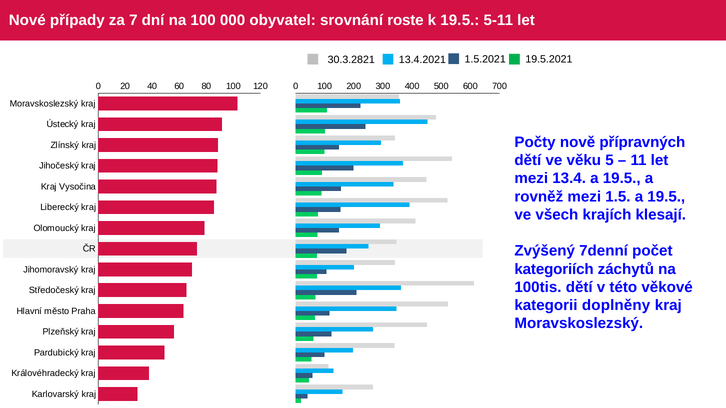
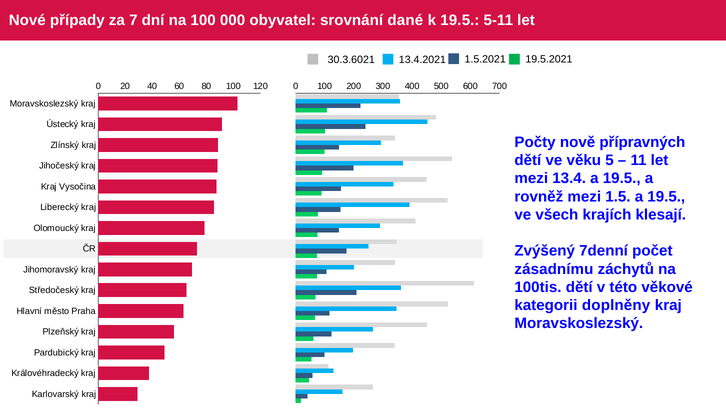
roste: roste -> dané (405, 20)
30.3.2821: 30.3.2821 -> 30.3.6021 (351, 60)
kategoriích: kategoriích -> zásadnímu (554, 269)
